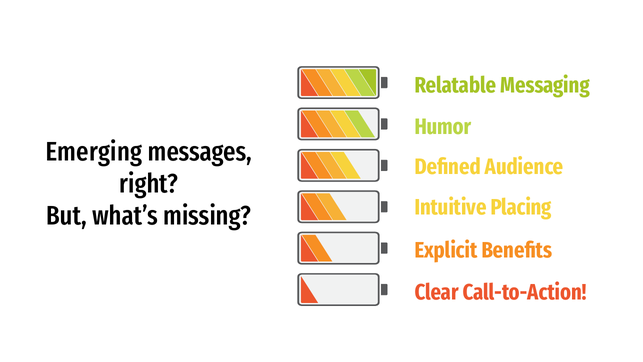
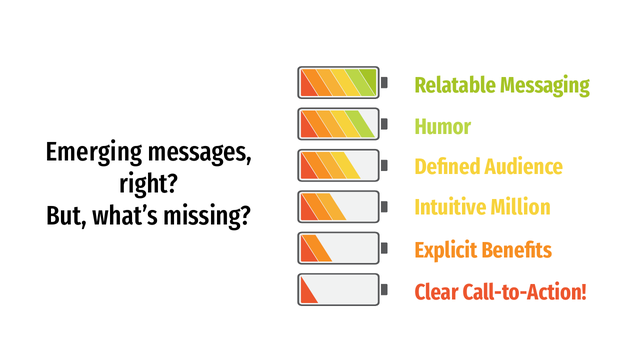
Placing: Placing -> Million (521, 207)
